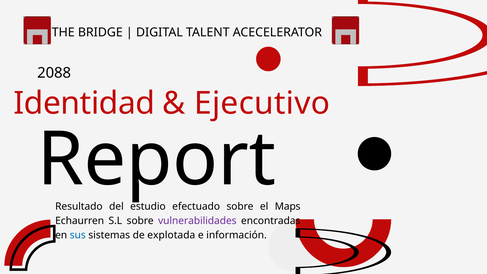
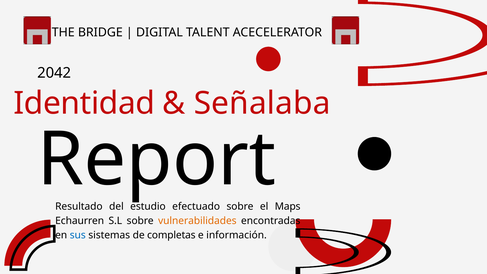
2088: 2088 -> 2042 (54, 73)
Ejecutivo: Ejecutivo -> Señalaba (262, 103)
vulnerabilidades colour: purple -> orange (197, 221)
explotada: explotada -> completas (171, 235)
